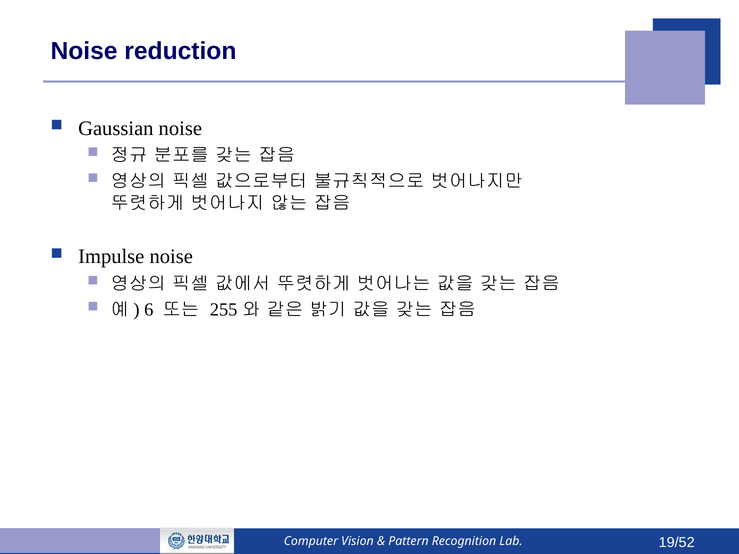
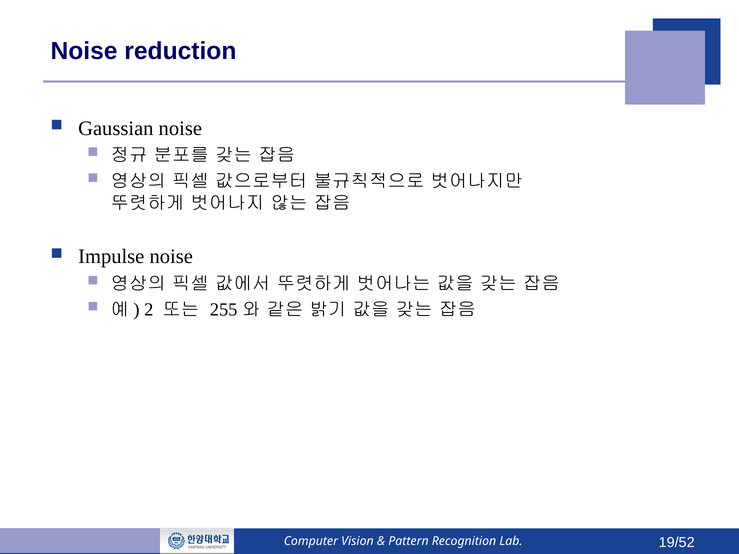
6: 6 -> 2 (149, 310)
